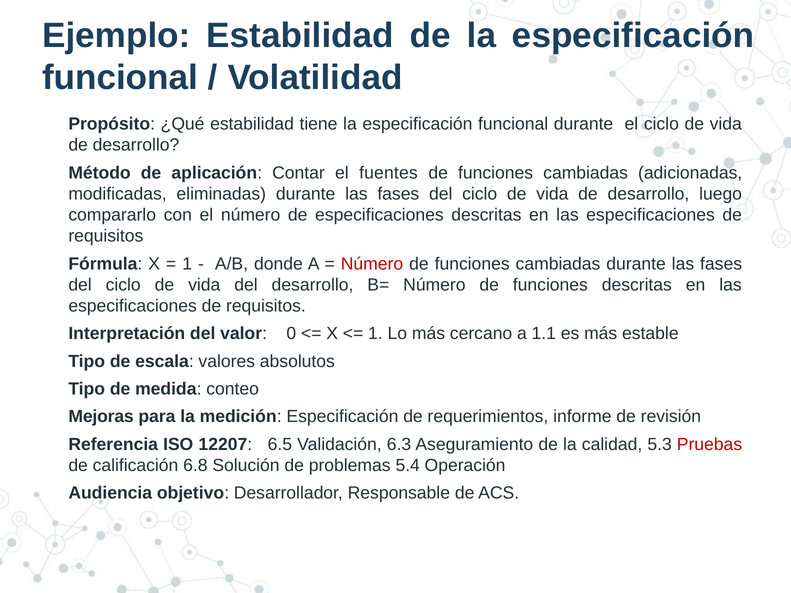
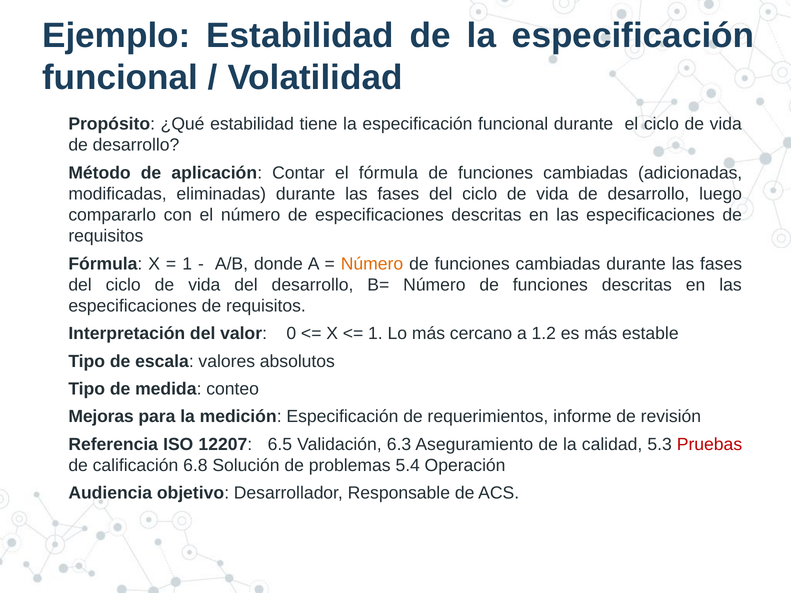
el fuentes: fuentes -> fórmula (388, 173)
Número colour: red -> orange (372, 264)
1.1: 1.1 -> 1.2 (544, 334)
